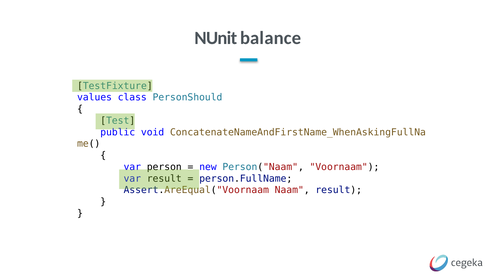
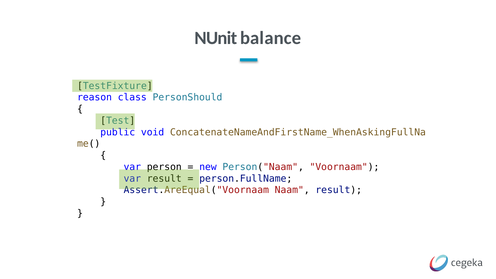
values: values -> reason (95, 97)
